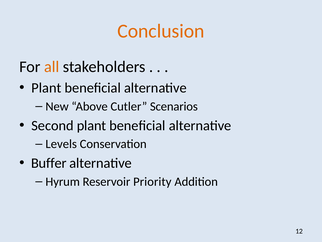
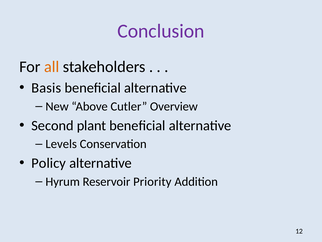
Conclusion colour: orange -> purple (161, 31)
Plant: Plant -> Basis (46, 88)
Scenarios: Scenarios -> Overview (174, 106)
Buffer: Buffer -> Policy (49, 163)
